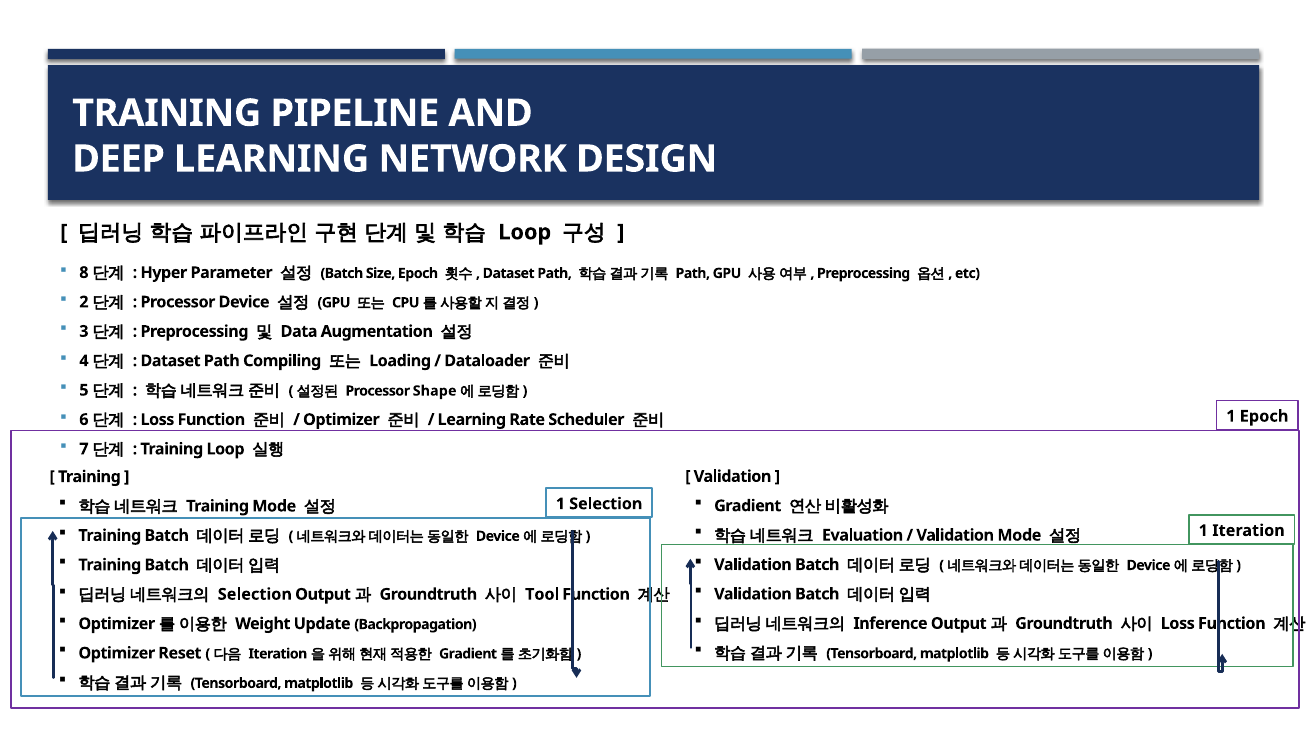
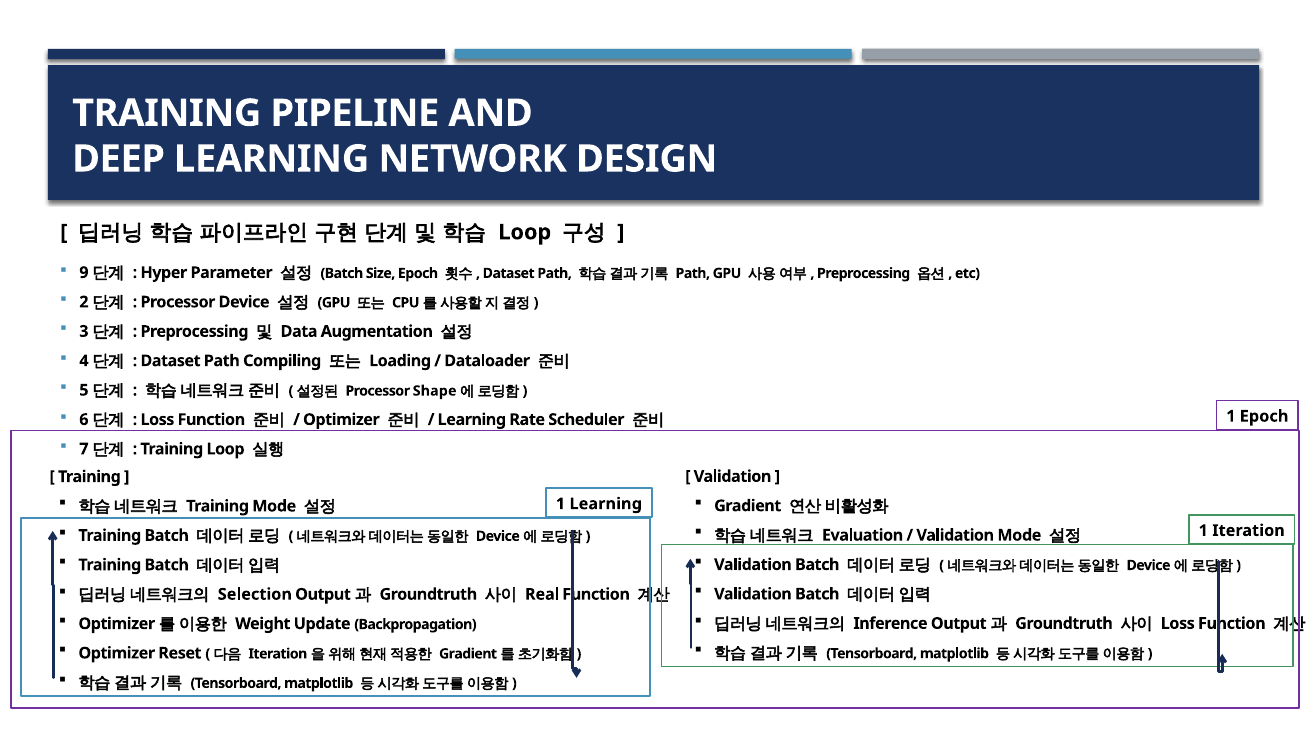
8: 8 -> 9 (84, 273)
1 Selection: Selection -> Learning (606, 504)
Tool: Tool -> Real (542, 594)
